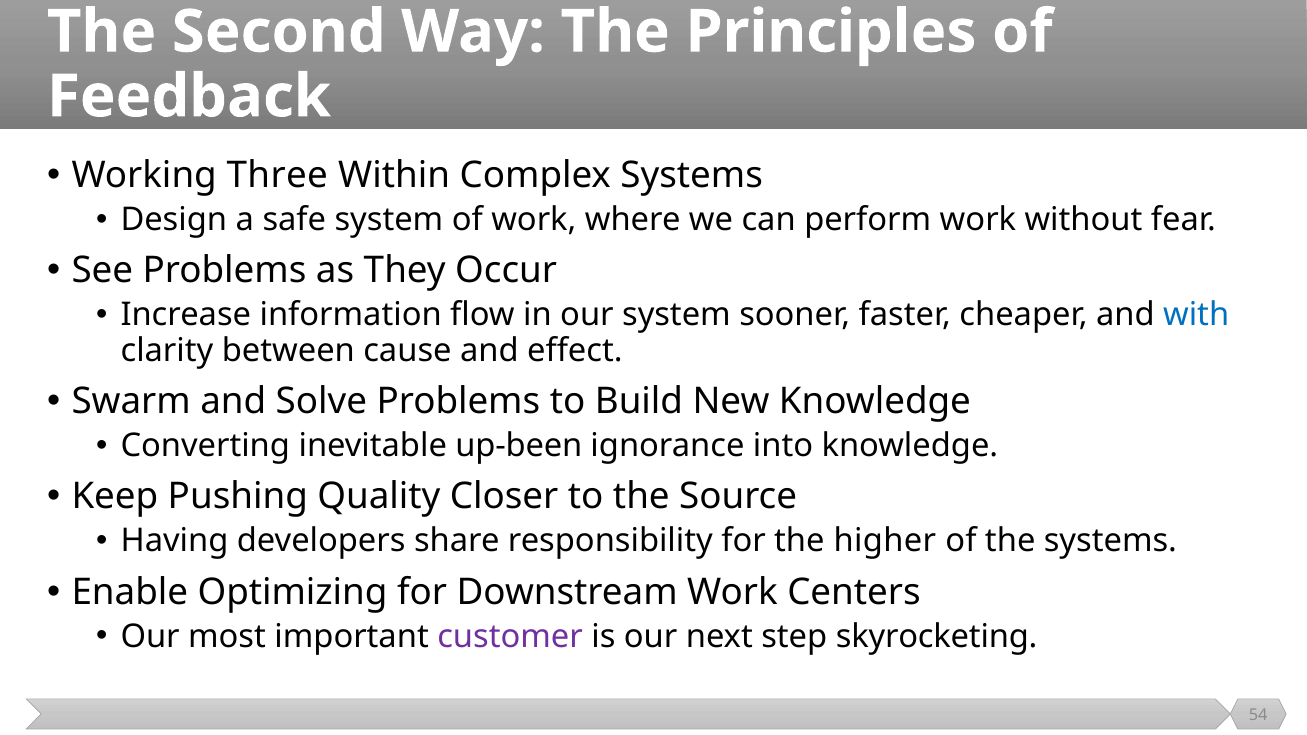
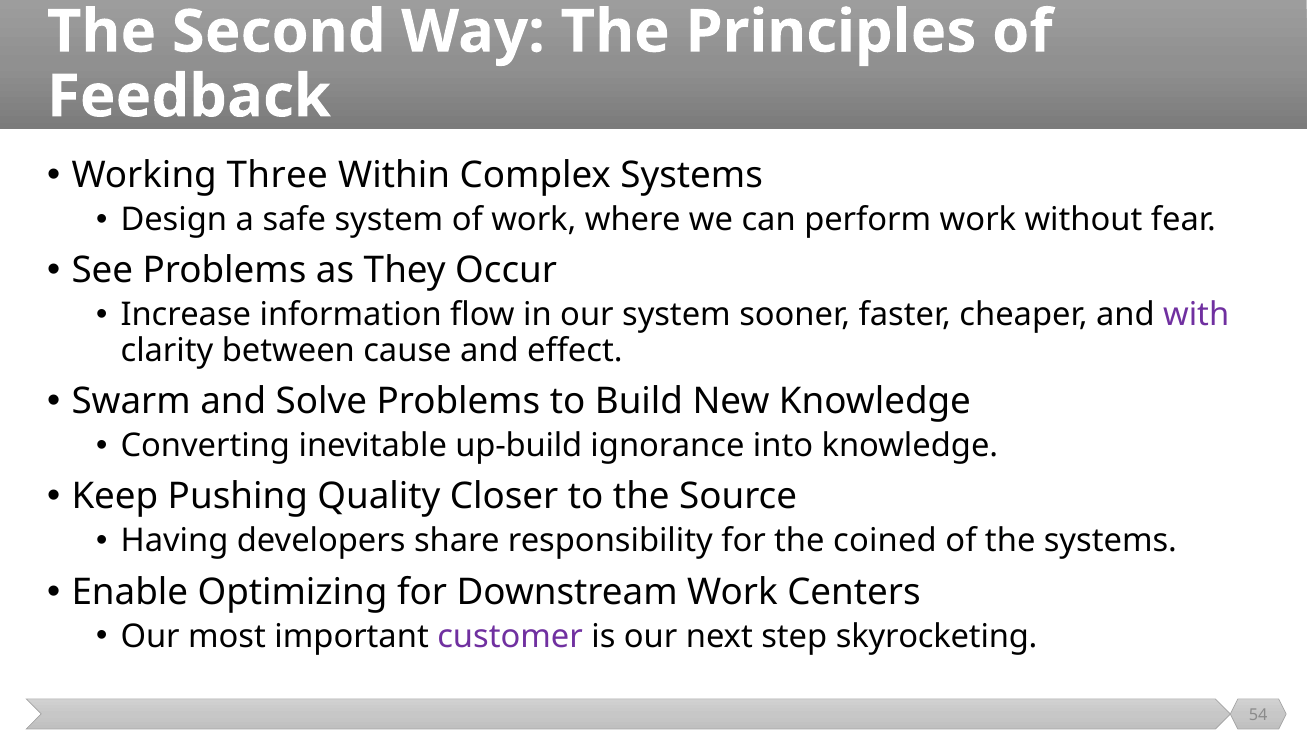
with colour: blue -> purple (1196, 315)
up-been: up-been -> up-build (519, 446)
higher: higher -> coined (885, 541)
